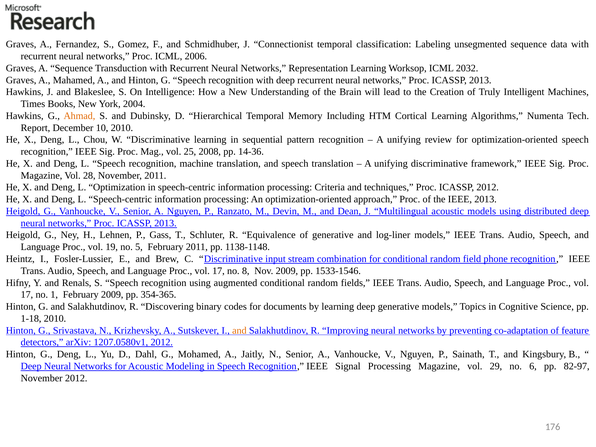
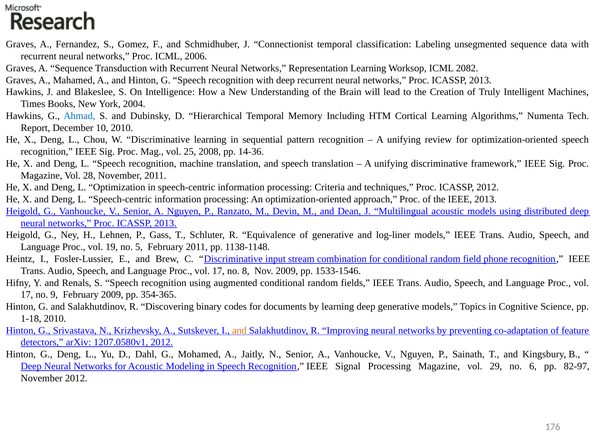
2032: 2032 -> 2082 (467, 68)
Ahmad colour: orange -> blue (79, 116)
1: 1 -> 9 (54, 295)
